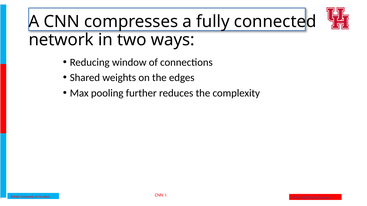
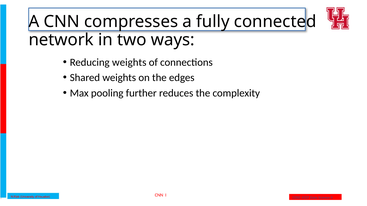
Reducing window: window -> weights (129, 62)
